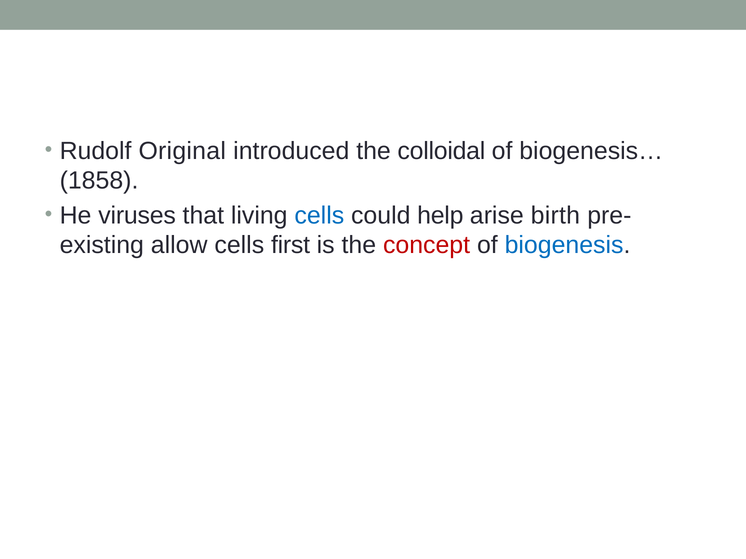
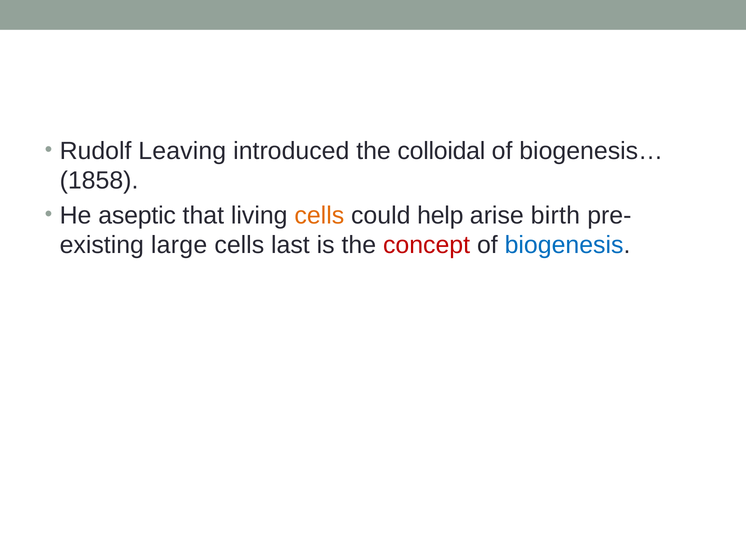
Original: Original -> Leaving (182, 151)
viruses: viruses -> aseptic (137, 216)
cells colour: blue -> orange (319, 216)
allow: allow -> large (179, 245)
first: first -> last (290, 245)
